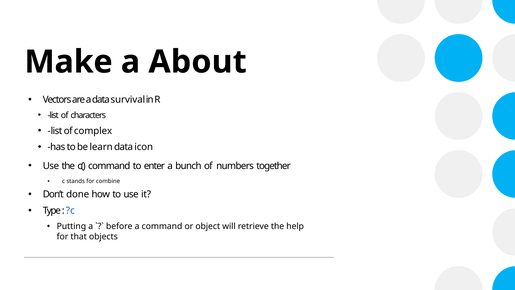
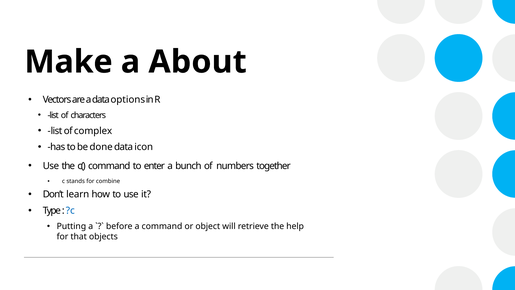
survival: survival -> options (128, 100)
learn: learn -> done (101, 147)
done: done -> learn (78, 194)
